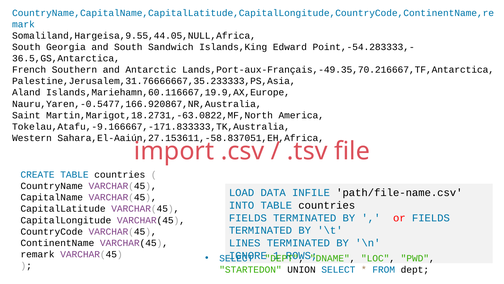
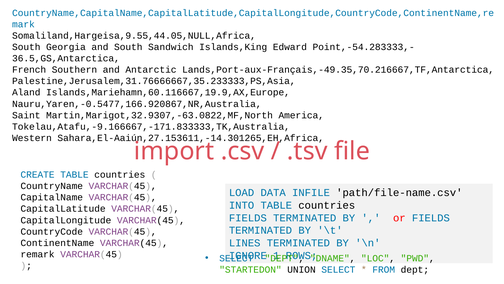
Martin,Marigot,18.2731,-63.0822,MF,North: Martin,Marigot,18.2731,-63.0822,MF,North -> Martin,Marigot,32.9307,-63.0822,MF,North (160, 115)
Sahara,El-Aaiún,27.153611,-58.837051,EH,Africa: Sahara,El-Aaiún,27.153611,-58.837051,EH,Africa -> Sahara,El-Aaiún,27.153611,-14.301265,EH,Africa (191, 138)
